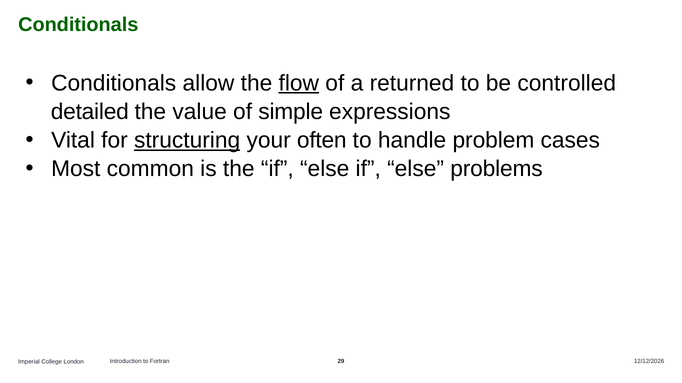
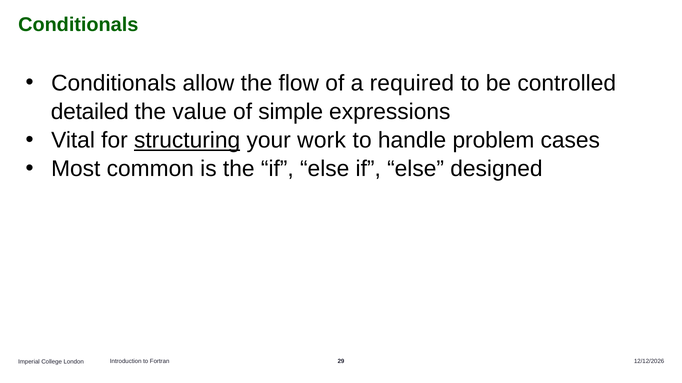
flow underline: present -> none (299, 83)
returned: returned -> required (412, 83)
often: often -> work (322, 141)
problems: problems -> designed (496, 169)
